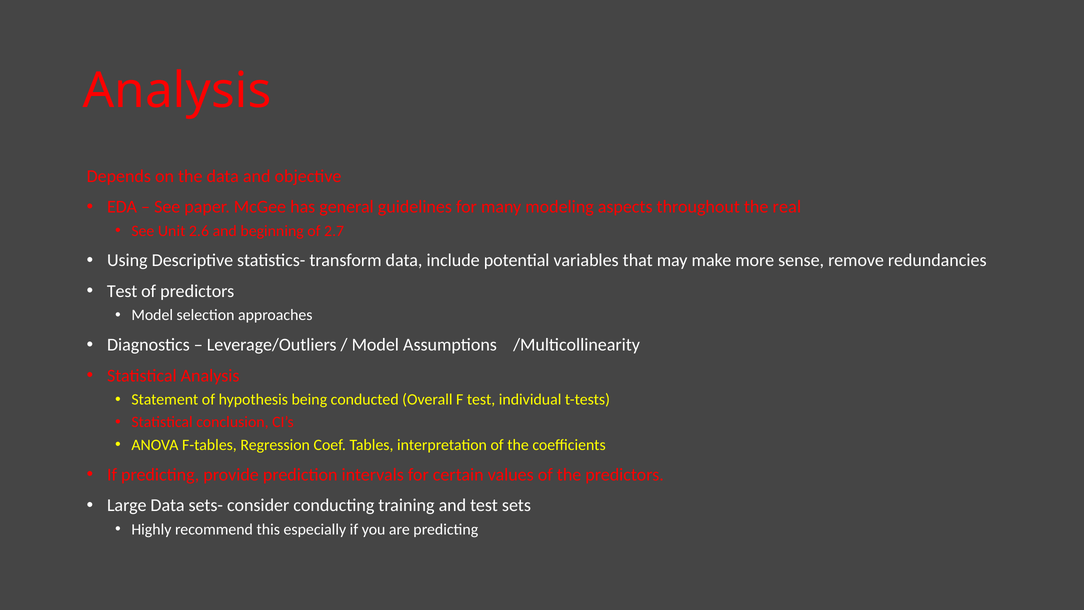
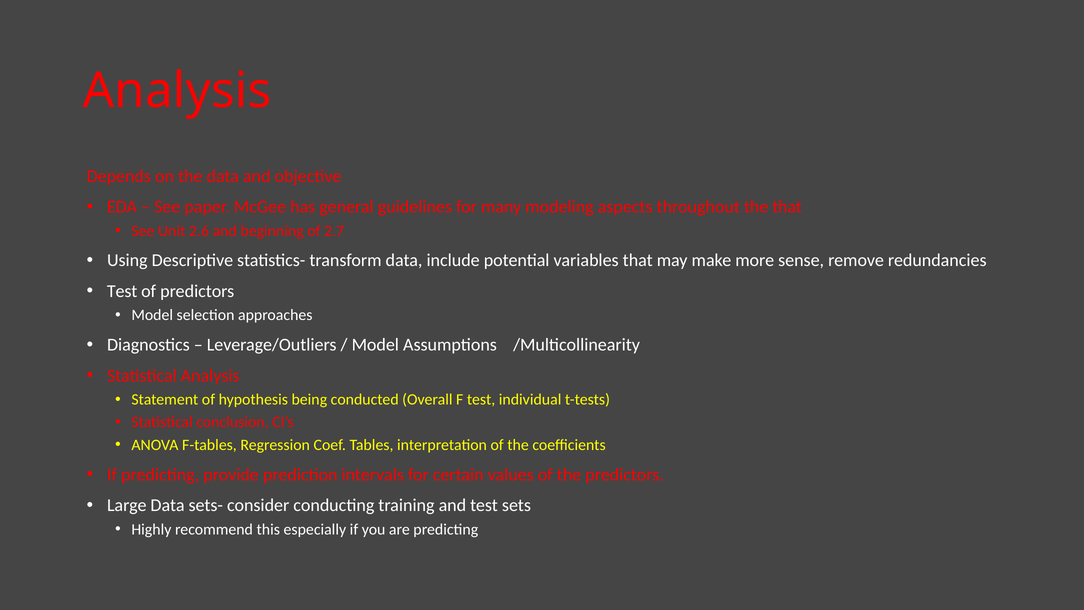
the real: real -> that (787, 207)
